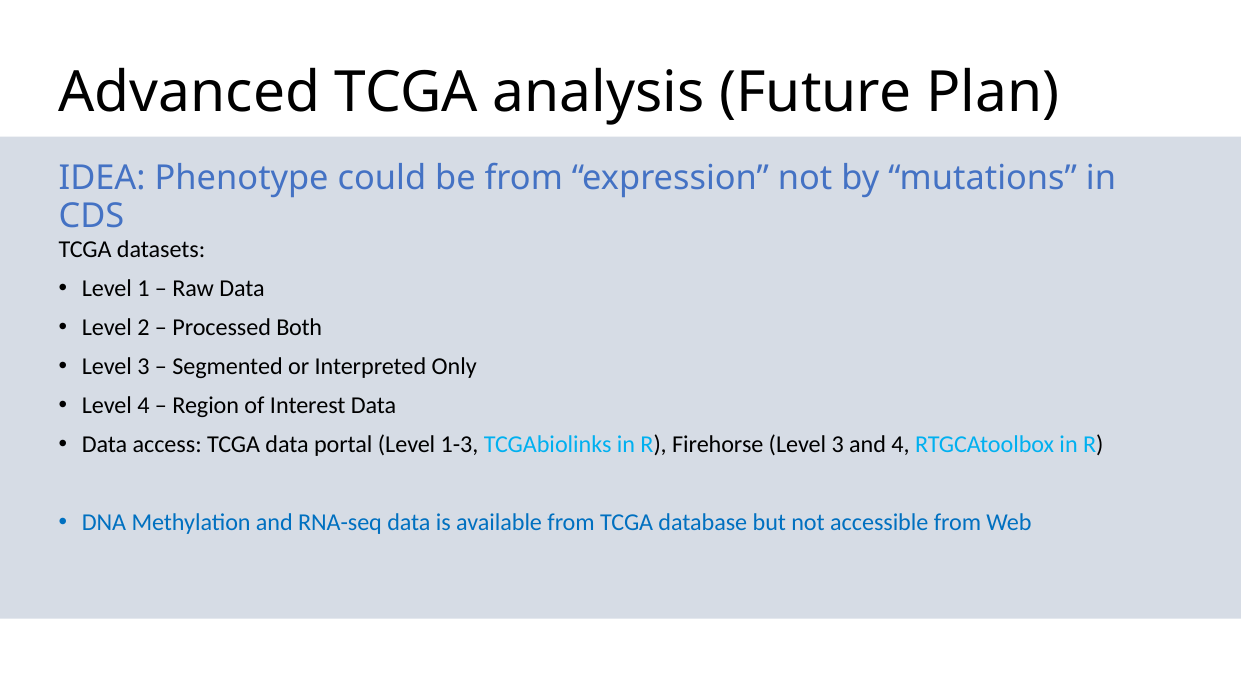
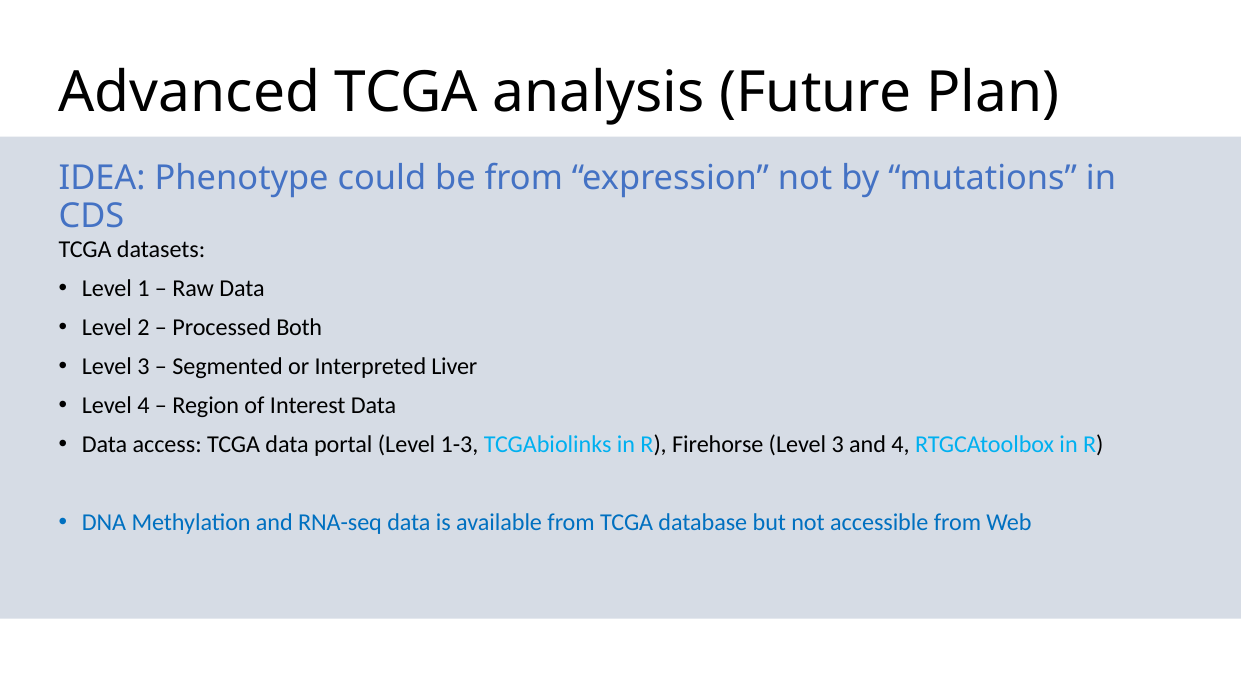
Only: Only -> Liver (454, 367)
